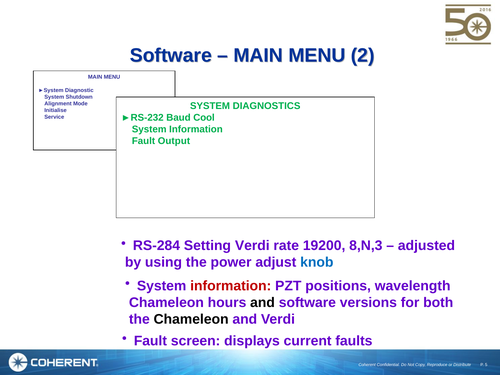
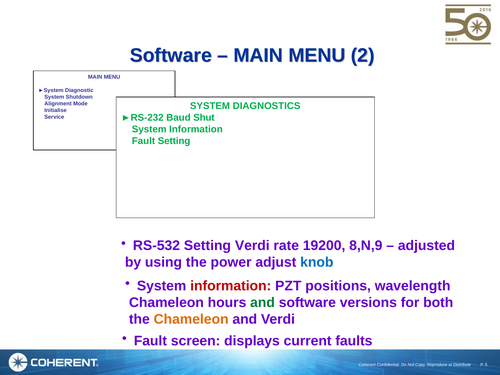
Cool: Cool -> Shut (204, 118)
Fault Output: Output -> Setting (174, 141)
RS-284: RS-284 -> RS-532 (156, 246)
8,N,3: 8,N,3 -> 8,N,9 (366, 246)
and colour: black -> green (263, 303)
Chameleon colour: black -> orange (191, 319)
